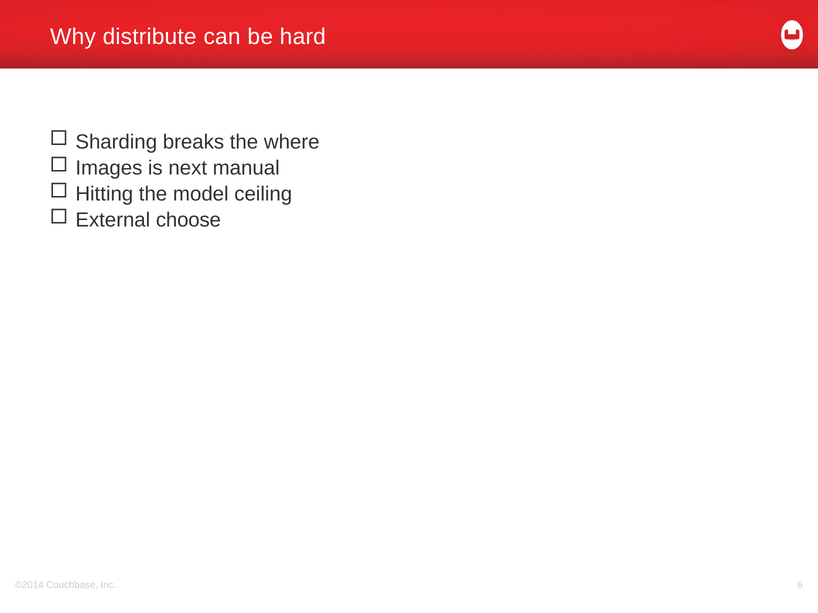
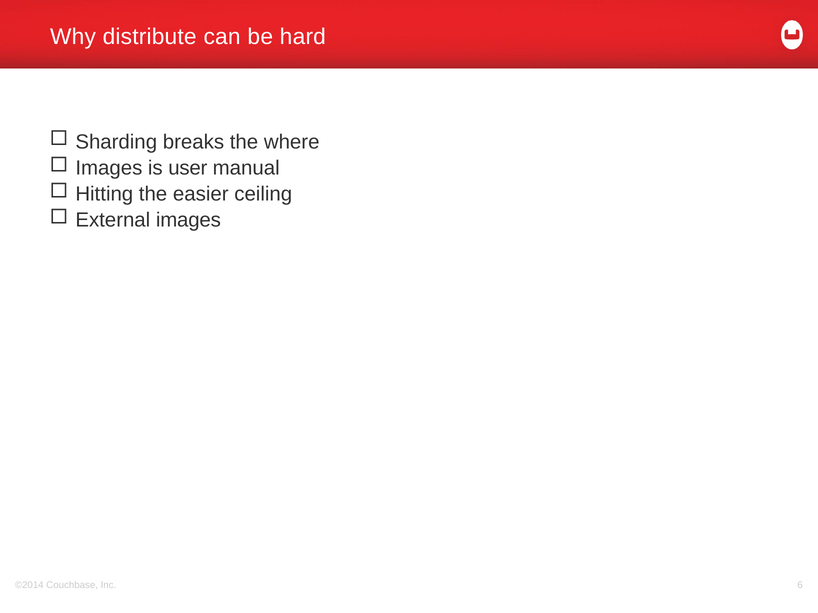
next: next -> user (188, 168)
model: model -> easier (201, 194)
External choose: choose -> images (188, 220)
